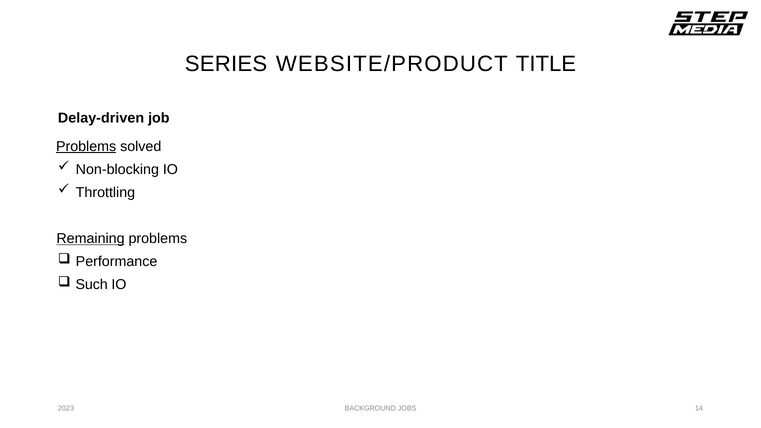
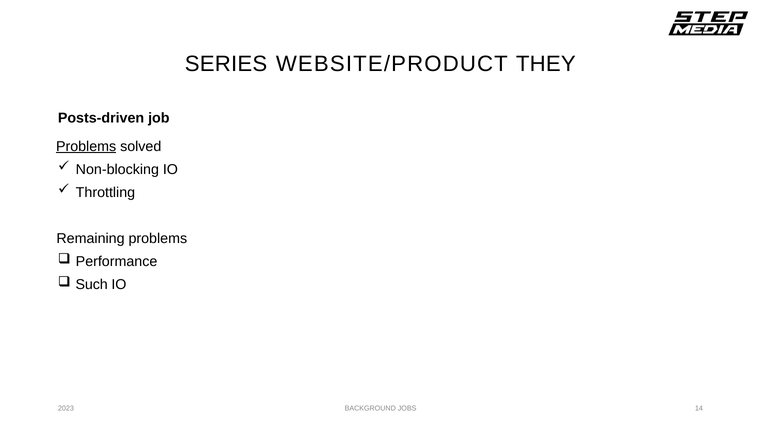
TITLE: TITLE -> THEY (546, 64)
Delay-driven: Delay-driven -> Posts-driven (101, 118)
Remaining underline: present -> none (91, 239)
